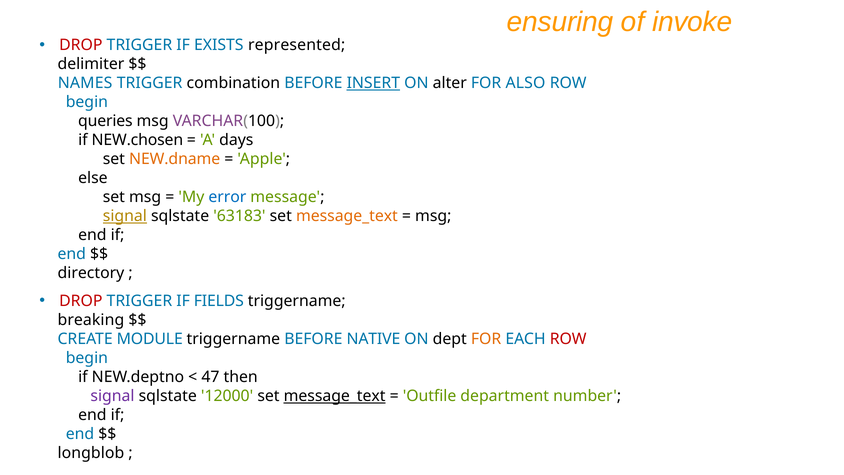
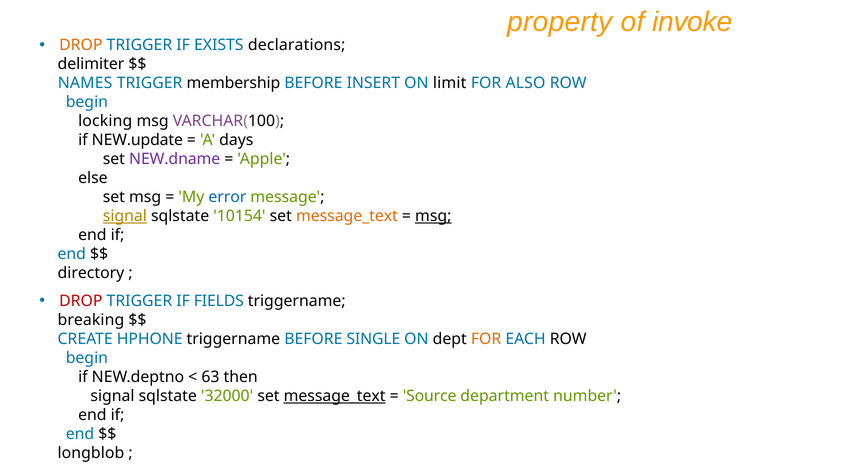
ensuring: ensuring -> property (560, 22)
DROP colour: red -> orange (81, 45)
represented: represented -> declarations (297, 45)
combination: combination -> membership (233, 83)
INSERT underline: present -> none (373, 83)
alter: alter -> limit (450, 83)
queries: queries -> locking (105, 121)
NEW.chosen: NEW.chosen -> NEW.update (137, 140)
NEW.dname colour: orange -> purple (175, 159)
63183: 63183 -> 10154 (239, 216)
msg underline: none -> present (433, 216)
MODULE: MODULE -> HPHONE (150, 339)
NATIVE: NATIVE -> SINGLE (373, 339)
ROW colour: red -> black (568, 339)
47: 47 -> 63 (210, 377)
signal colour: purple -> black (113, 396)
12000: 12000 -> 32000 (227, 396)
Outfile: Outfile -> Source (430, 396)
